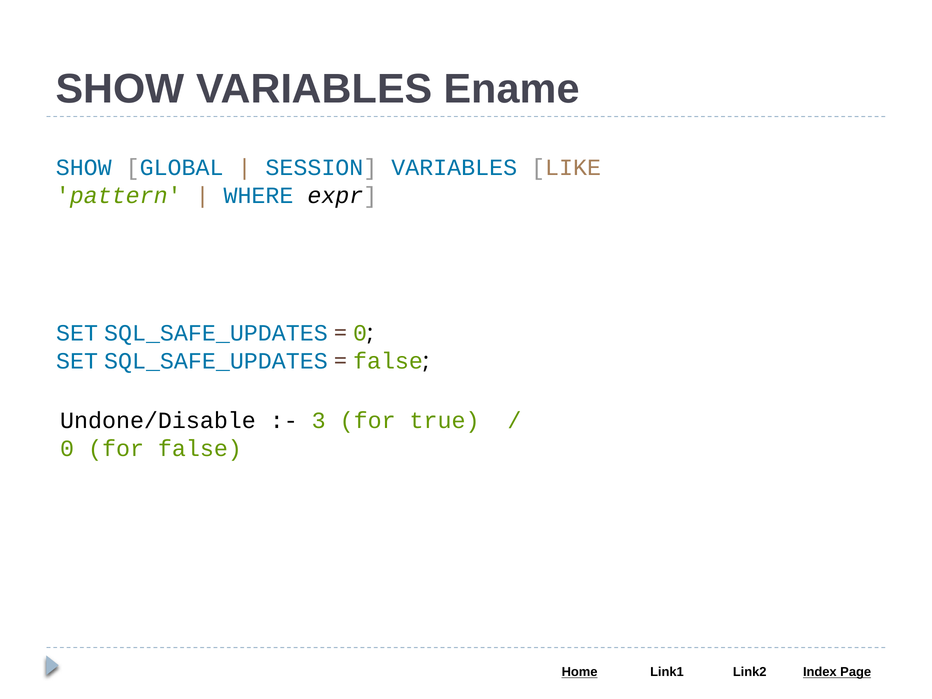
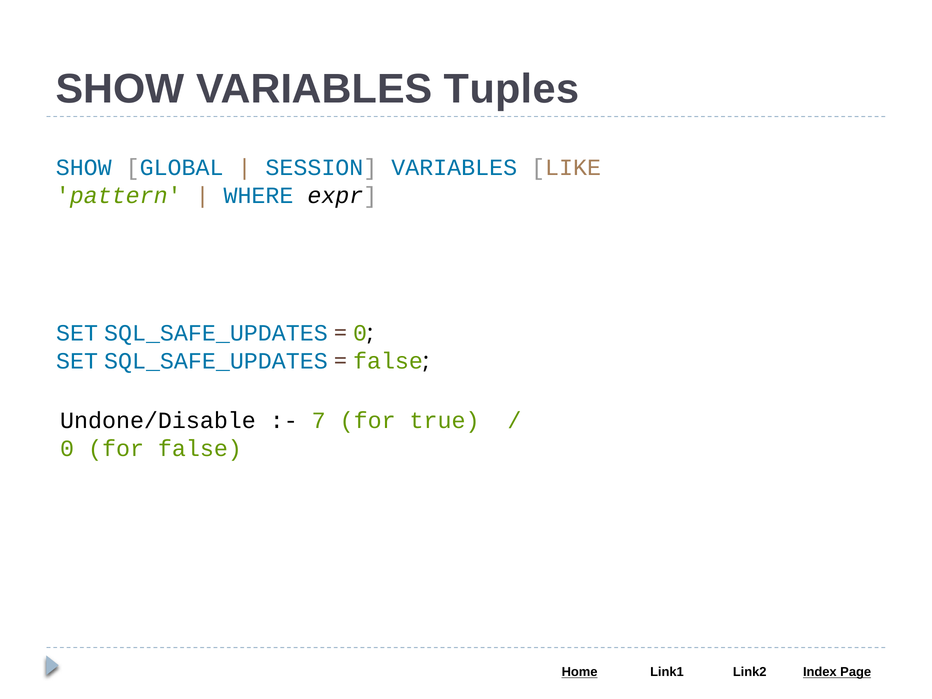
Ename: Ename -> Tuples (512, 89)
3: 3 -> 7 (319, 421)
